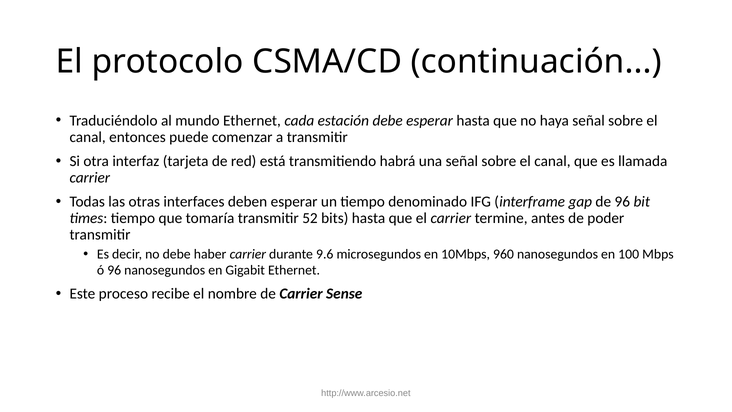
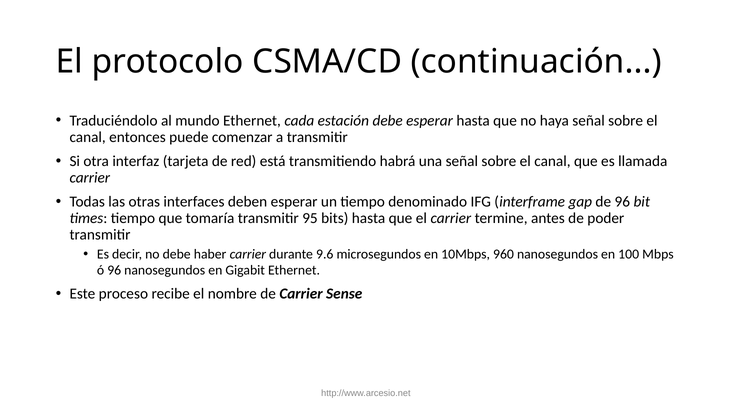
52: 52 -> 95 (310, 218)
